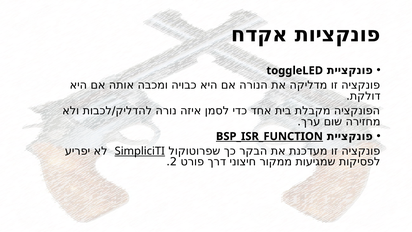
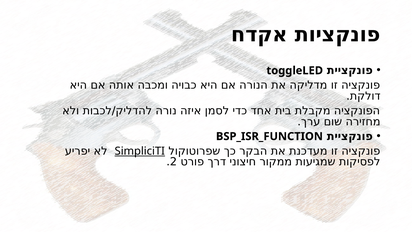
BSP_ISR_FUNCTION underline: present -> none (269, 136)
